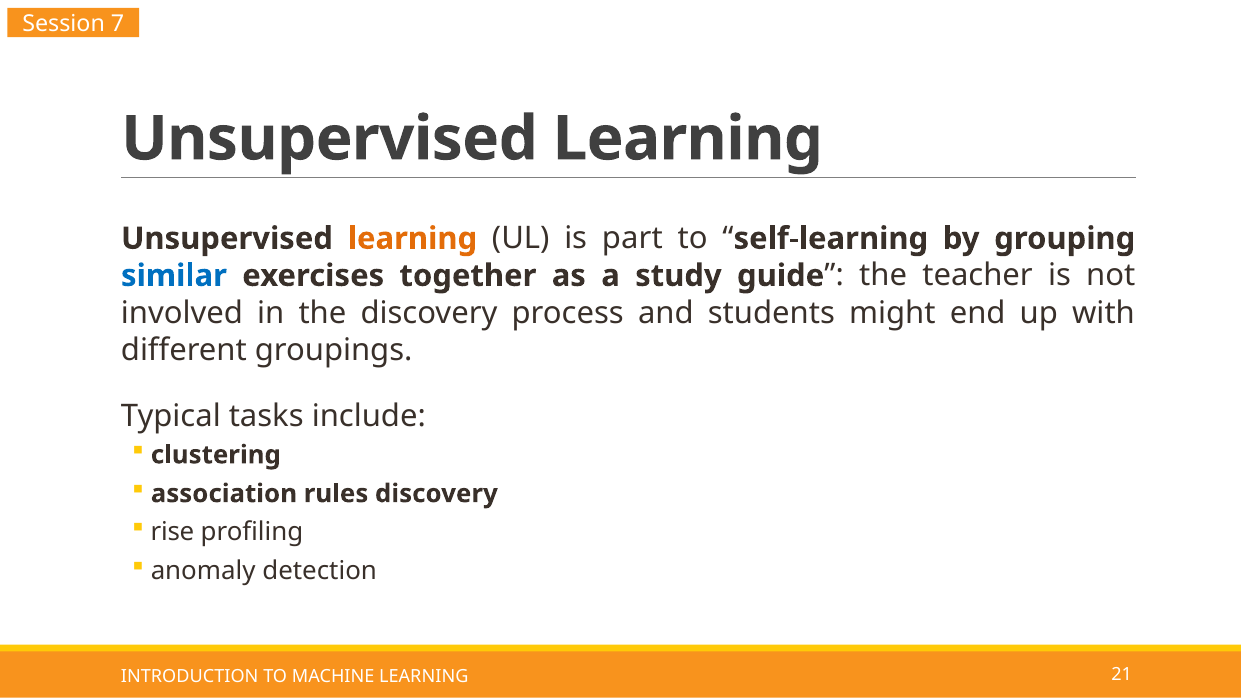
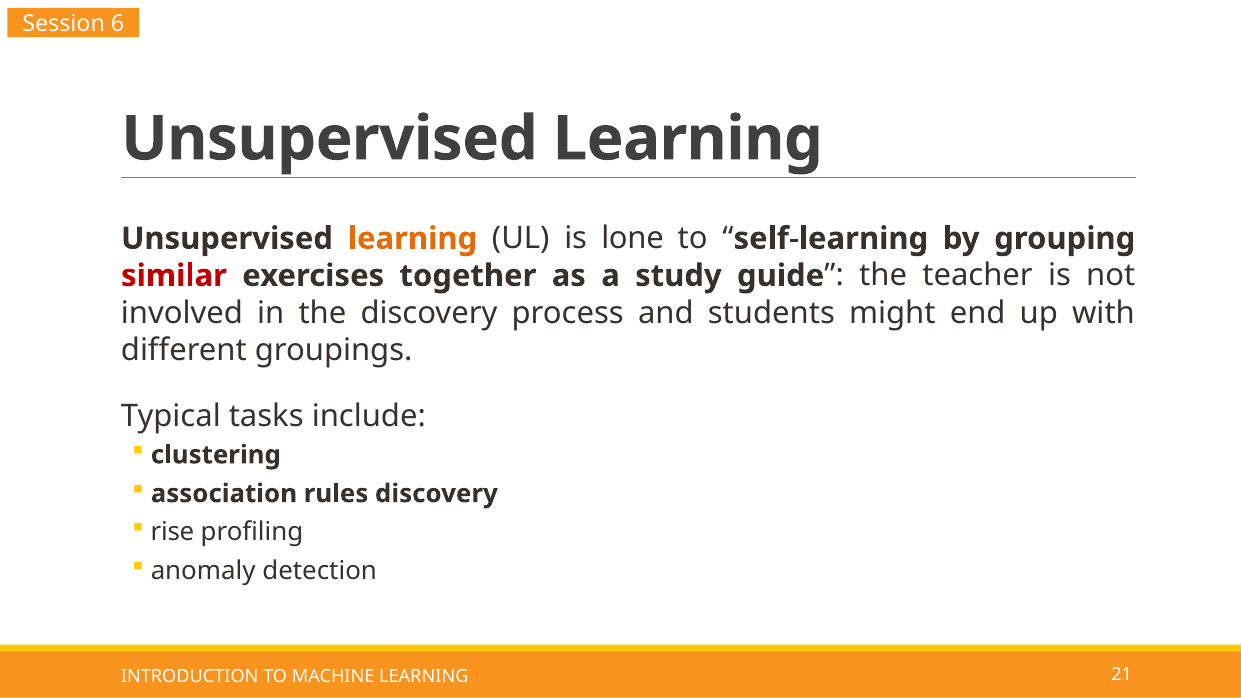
7: 7 -> 6 (118, 24)
part: part -> lone (633, 239)
similar colour: blue -> red (174, 276)
